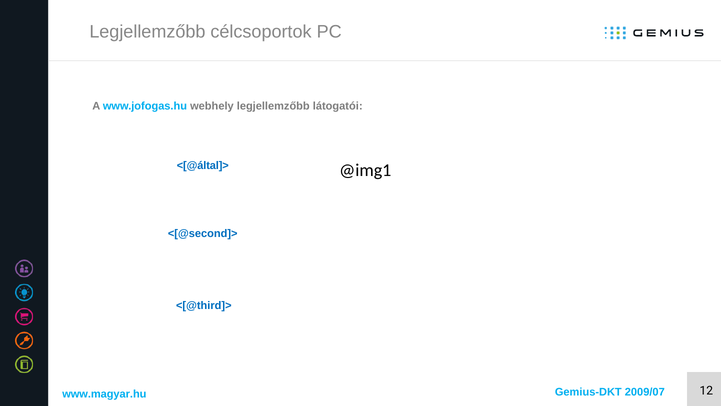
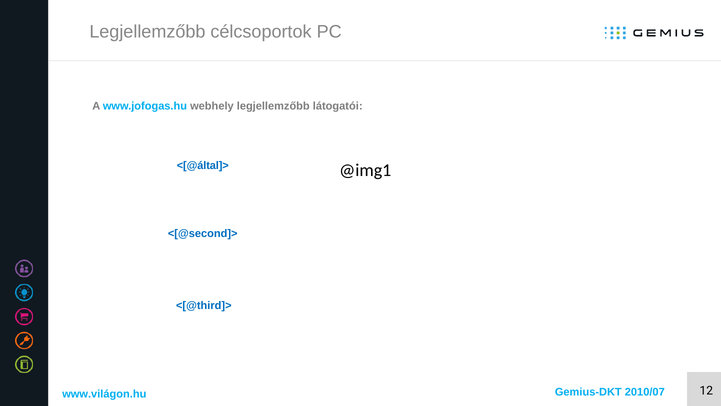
www.magyar.hu: www.magyar.hu -> www.világon.hu (104, 394)
2009/07: 2009/07 -> 2010/07 (645, 392)
